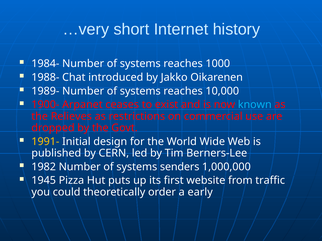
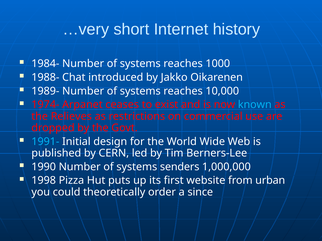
1900-: 1900- -> 1974- (45, 105)
1991- colour: yellow -> light blue (45, 142)
1982: 1982 -> 1990 (44, 167)
1945: 1945 -> 1998 (44, 181)
traffic: traffic -> urban (270, 181)
early: early -> since (200, 192)
